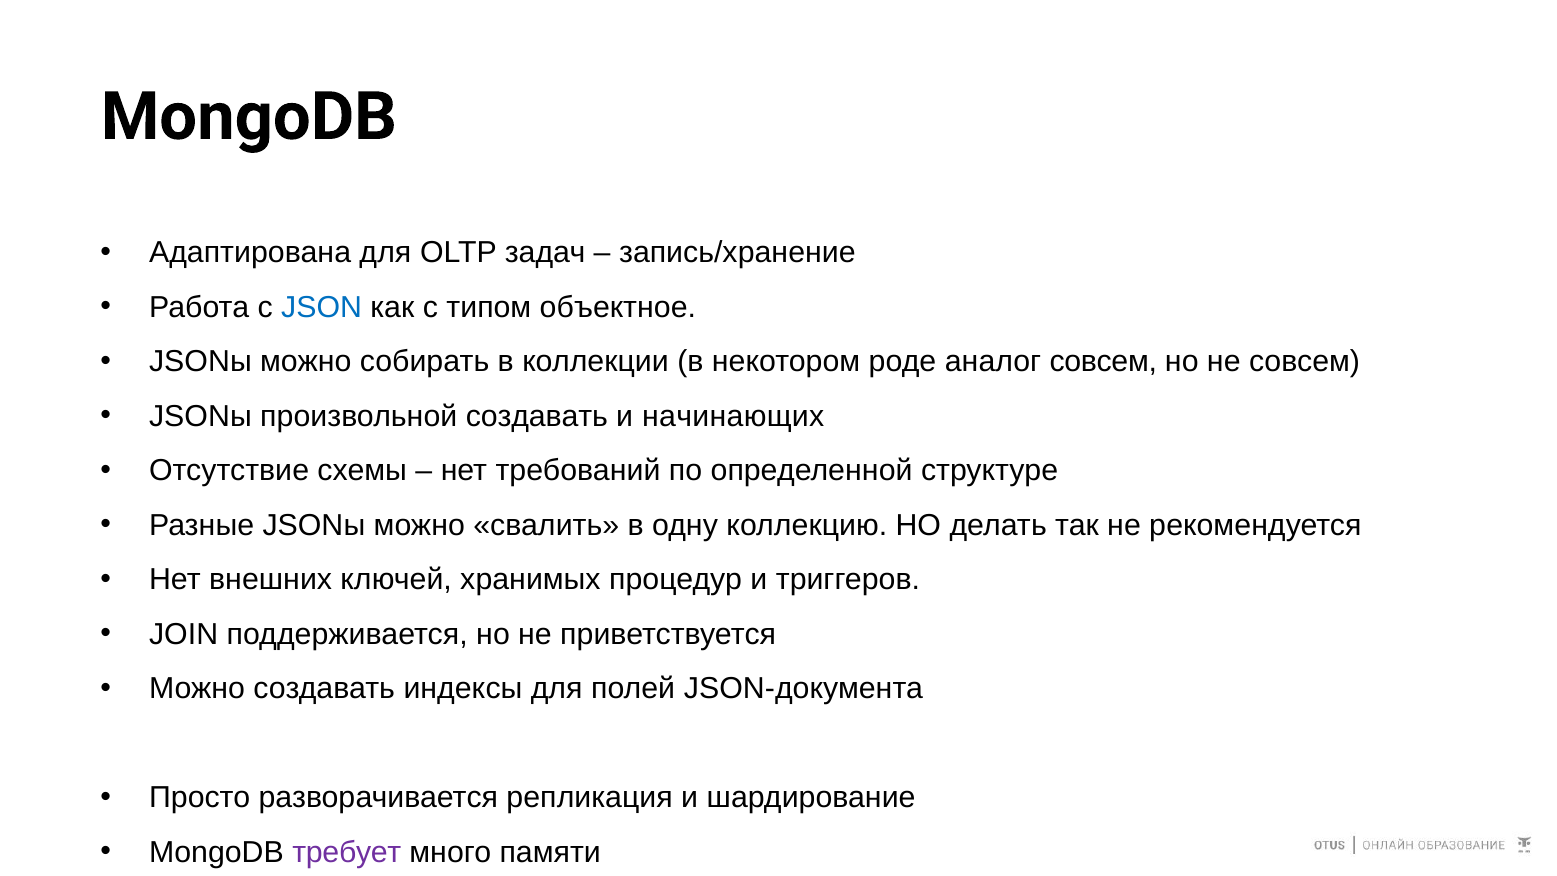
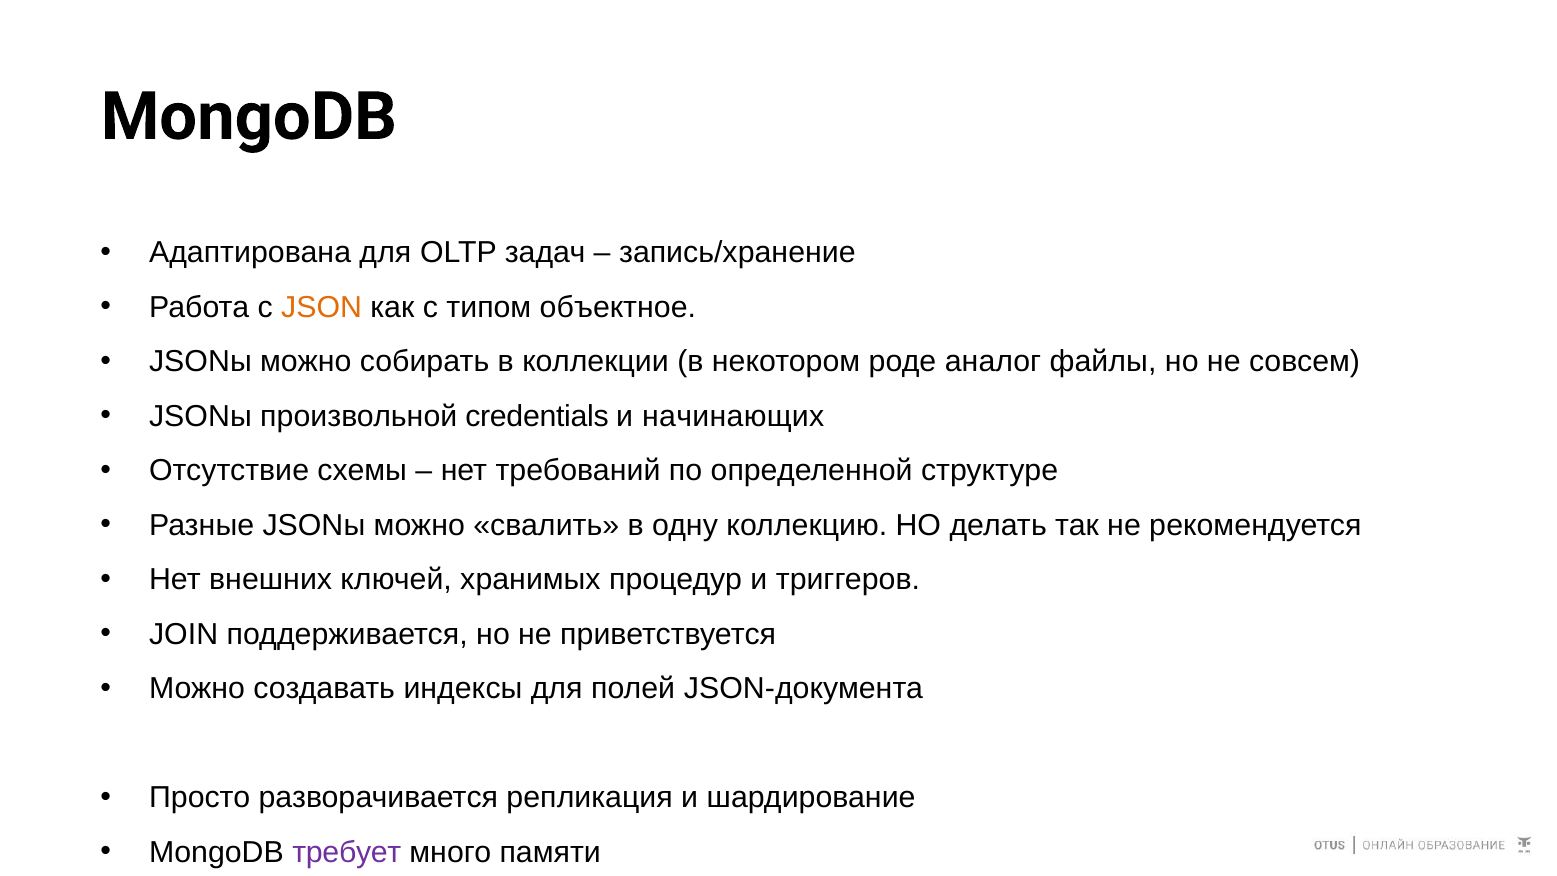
JSON colour: blue -> orange (322, 307)
аналог совсем: совсем -> файлы (1103, 362)
произвольной создавать: создавать -> credentials (537, 416)
